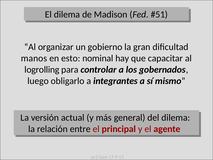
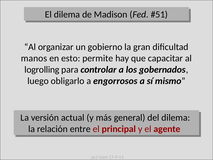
nominal: nominal -> permite (98, 58)
integrantes: integrantes -> engorrosos (115, 81)
